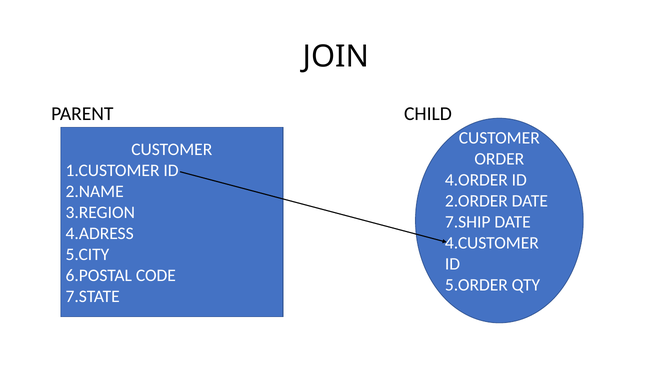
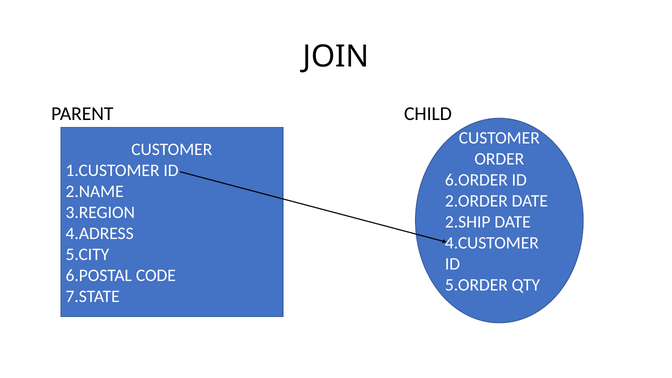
4.ORDER: 4.ORDER -> 6.ORDER (476, 180)
7.SHIP: 7.SHIP -> 2.SHIP (468, 222)
